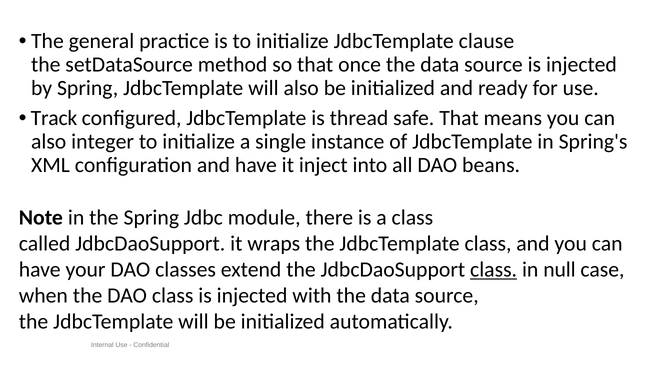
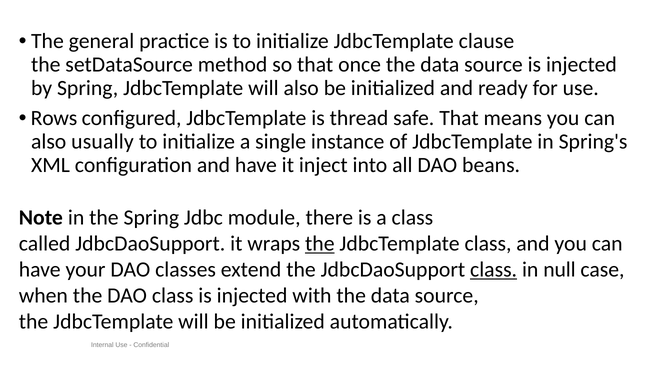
Track: Track -> Rows (54, 118)
integer: integer -> usually (102, 142)
the underline: none -> present (320, 244)
